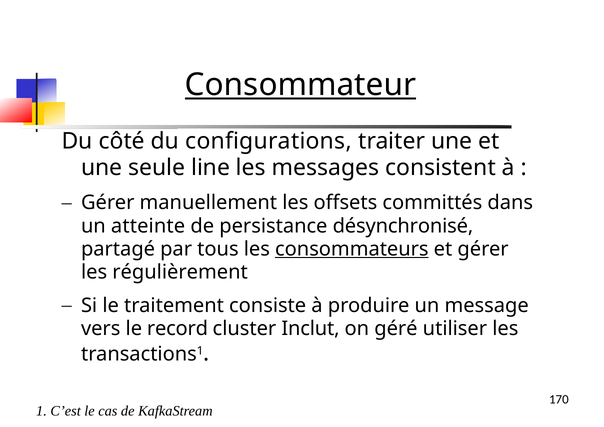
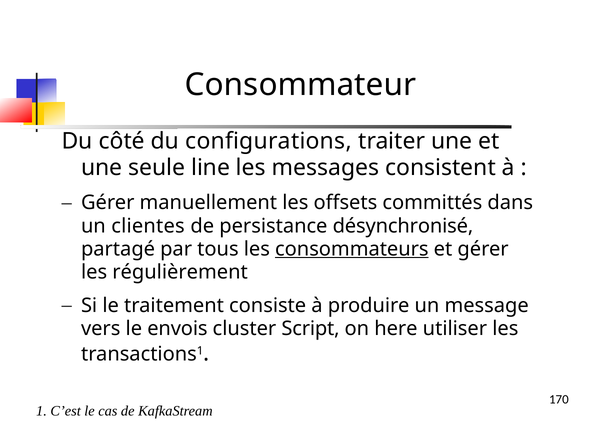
Consommateur underline: present -> none (301, 85)
atteinte: atteinte -> clientes (148, 226)
record: record -> envois (177, 329)
Inclut: Inclut -> Script (310, 329)
géré: géré -> here (396, 329)
